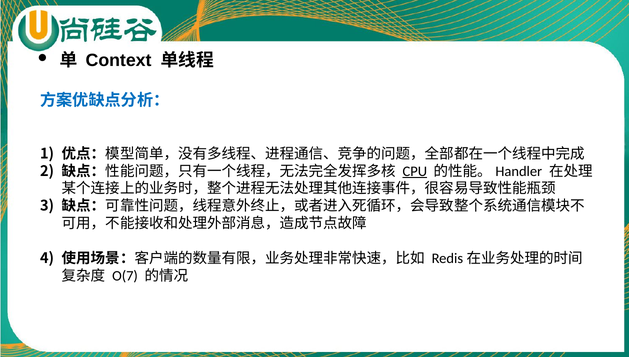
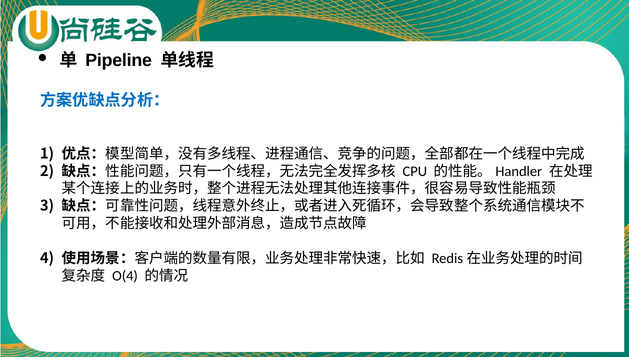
Context: Context -> Pipeline (119, 60)
CPU underline: present -> none (415, 171)
O(7: O(7 -> O(4 (125, 276)
